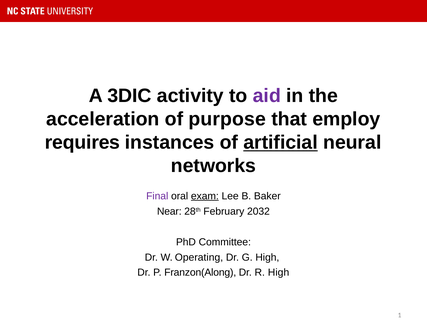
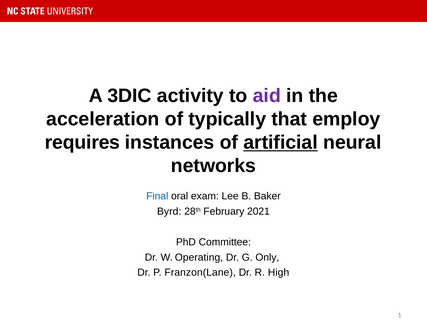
purpose: purpose -> typically (227, 119)
Final colour: purple -> blue (157, 196)
exam underline: present -> none (205, 196)
Near: Near -> Byrd (169, 211)
2032: 2032 -> 2021 (258, 211)
G High: High -> Only (267, 257)
Franzon(Along: Franzon(Along -> Franzon(Lane (200, 273)
